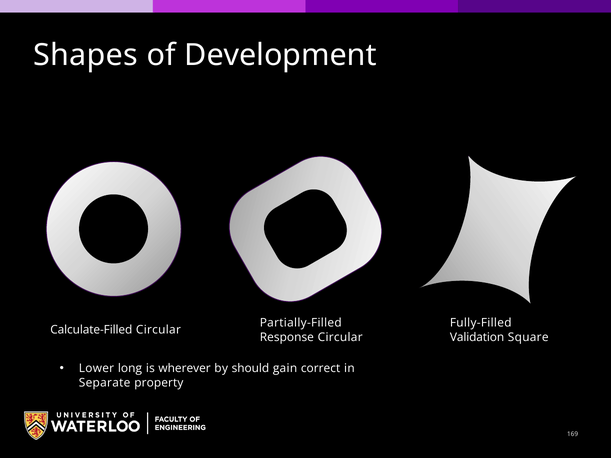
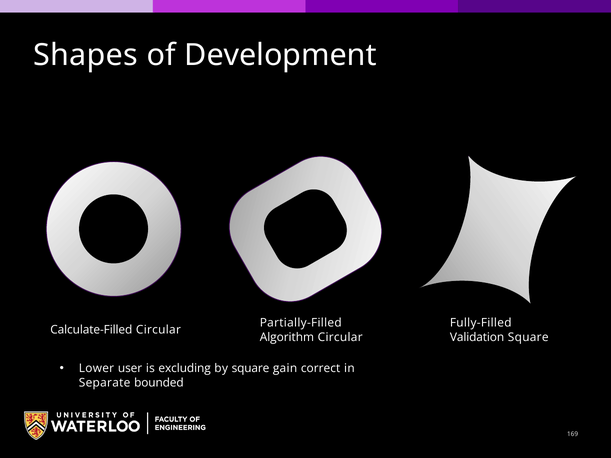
Response: Response -> Algorithm (287, 337)
long: long -> user (130, 369)
wherever: wherever -> excluding (185, 369)
by should: should -> square (250, 369)
property: property -> bounded (159, 383)
